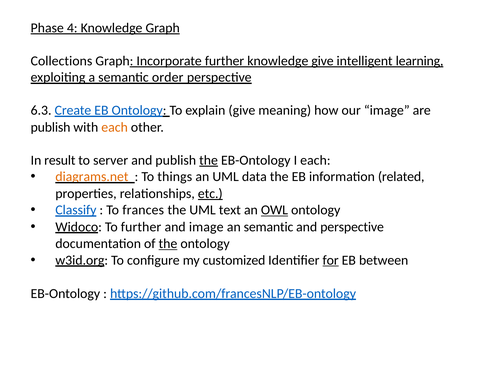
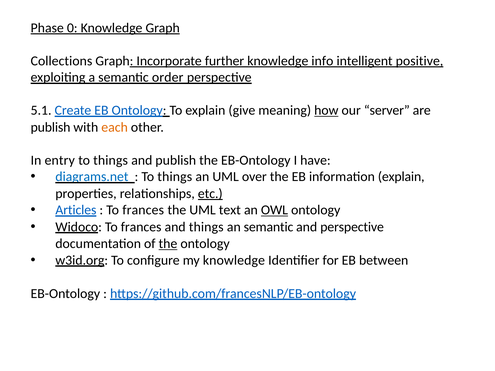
4: 4 -> 0 (72, 28)
knowledge give: give -> info (322, 61)
learning: learning -> positive (420, 61)
6.3: 6.3 -> 5.1 (41, 110)
how underline: none -> present (326, 110)
our image: image -> server (387, 110)
result: result -> entry (60, 160)
server: server -> things (111, 160)
the underline: present -> none (209, 160)
I each: each -> have (315, 160)
diagrams.net colour: orange -> blue (92, 177)
data: data -> over (254, 177)
information related: related -> explain (401, 177)
Classify: Classify -> Articles (76, 210)
Widoco To further: further -> frances (141, 227)
and image: image -> things (206, 227)
my customized: customized -> knowledge (234, 260)
for underline: present -> none (331, 260)
